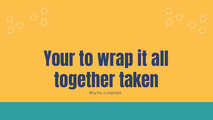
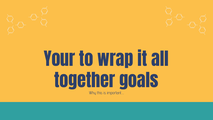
taken: taken -> goals (139, 81)
